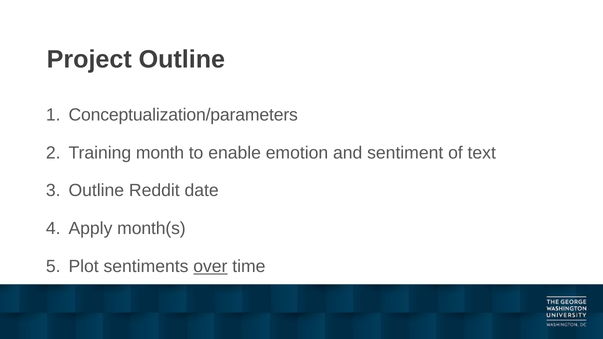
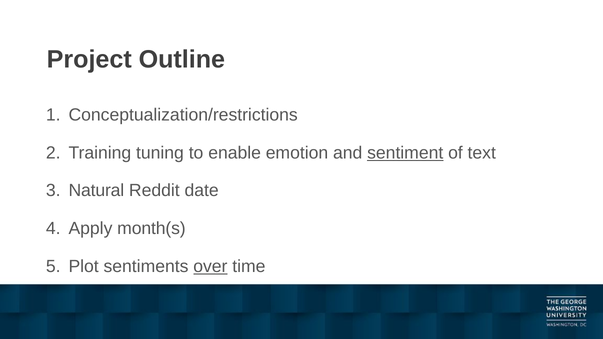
Conceptualization/parameters: Conceptualization/parameters -> Conceptualization/restrictions (183, 115)
month: month -> tuning (160, 153)
sentiment underline: none -> present (405, 153)
Outline: Outline -> Natural (96, 191)
